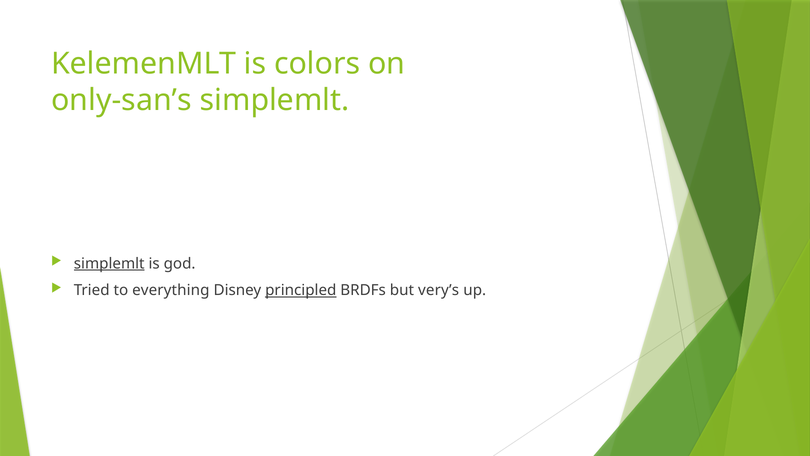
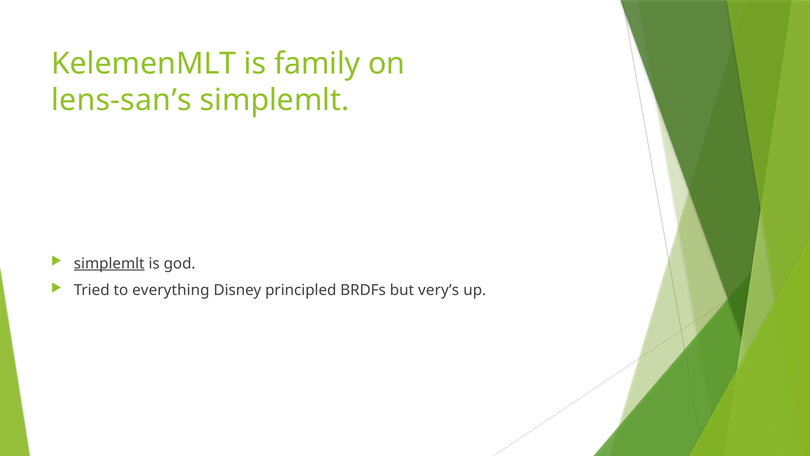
colors: colors -> family (317, 64)
only-san’s: only-san’s -> lens-san’s (121, 100)
principled underline: present -> none (301, 290)
